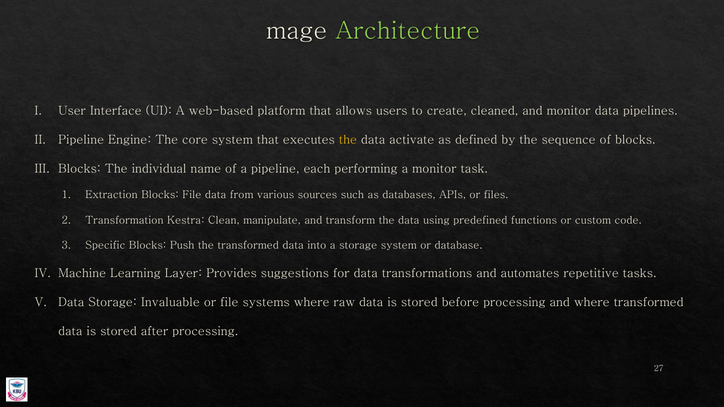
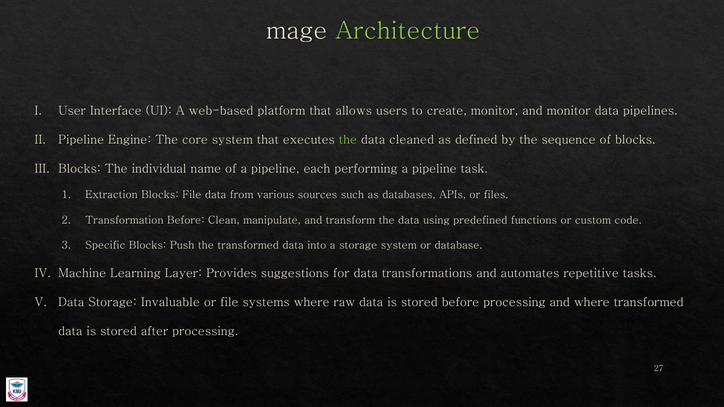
create cleaned: cleaned -> monitor (495, 111)
the colour: yellow -> light green (348, 140)
activate: activate -> cleaned (412, 140)
performing a monitor: monitor -> pipeline (434, 169)
Transformation Kestra: Kestra -> Before (186, 220)
